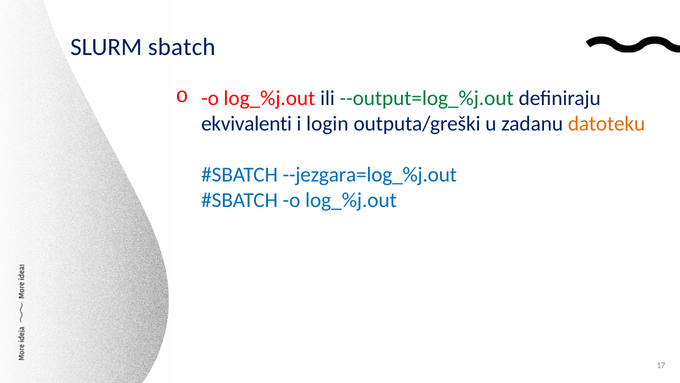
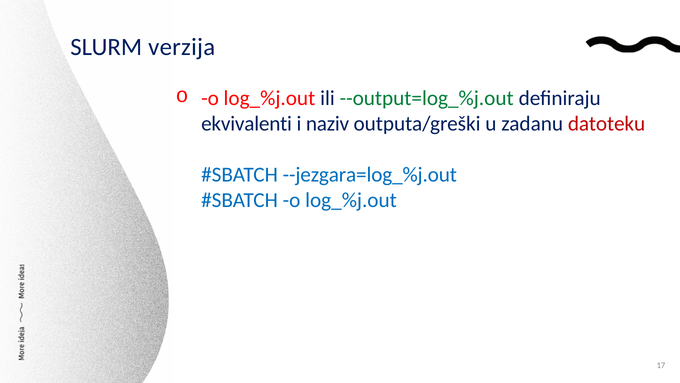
sbatch: sbatch -> verzija (182, 47)
login: login -> naziv (328, 124)
datoteku colour: orange -> red (607, 124)
